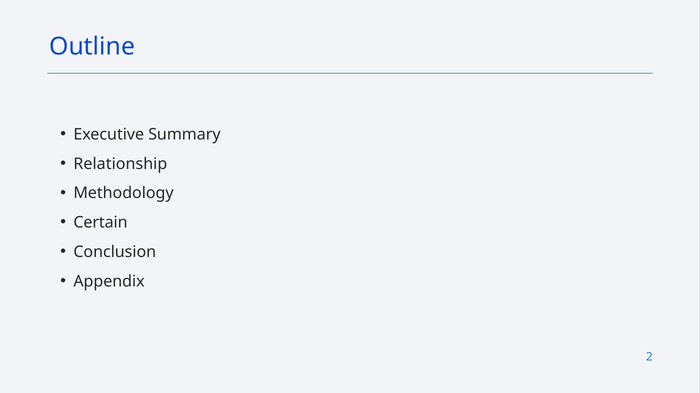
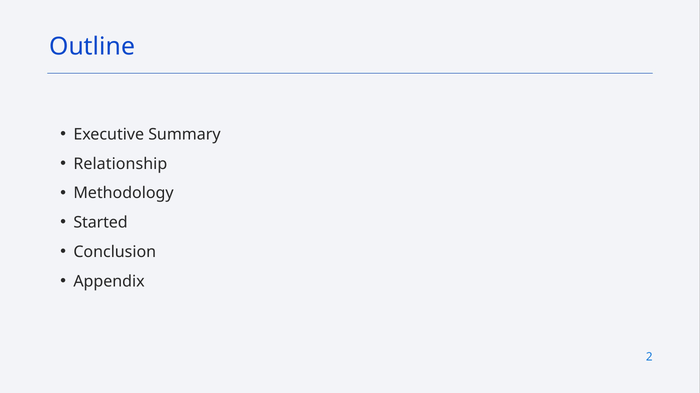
Certain: Certain -> Started (101, 223)
